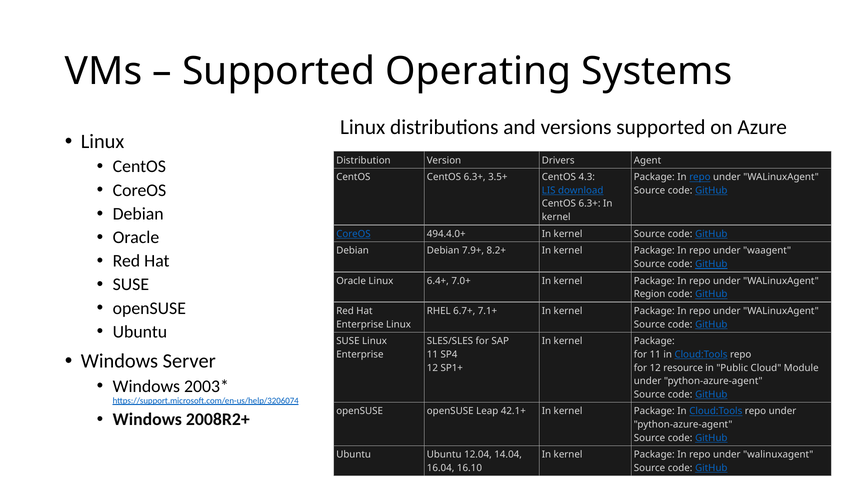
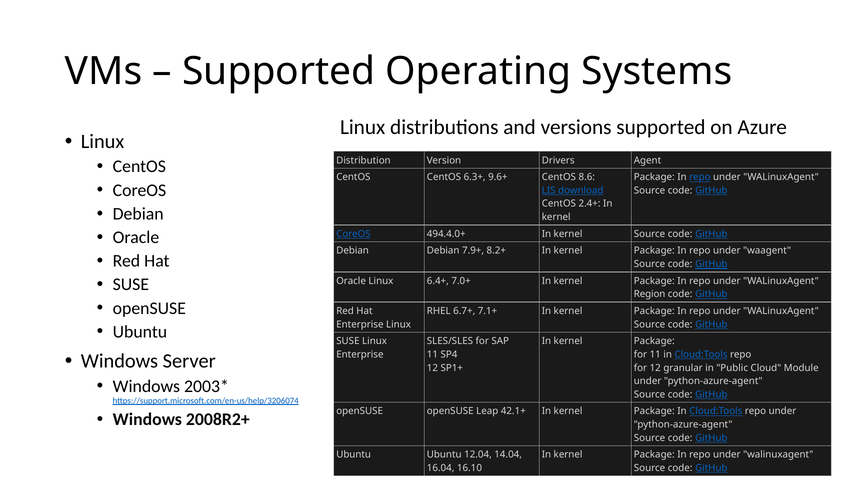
3.5+: 3.5+ -> 9.6+ (498, 177)
4.3: 4.3 -> 8.6 (587, 177)
6.3+: 6.3+ -> 2.4+ (590, 204)
resource: resource -> granular (683, 368)
